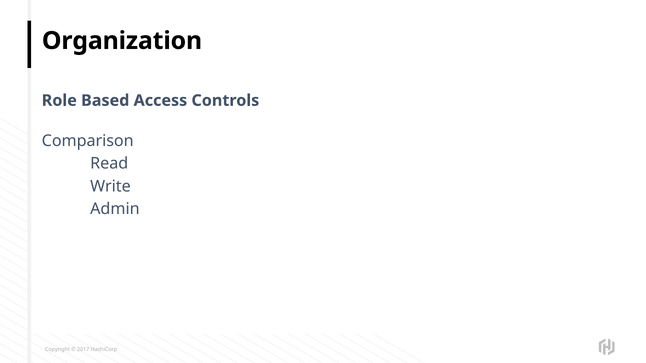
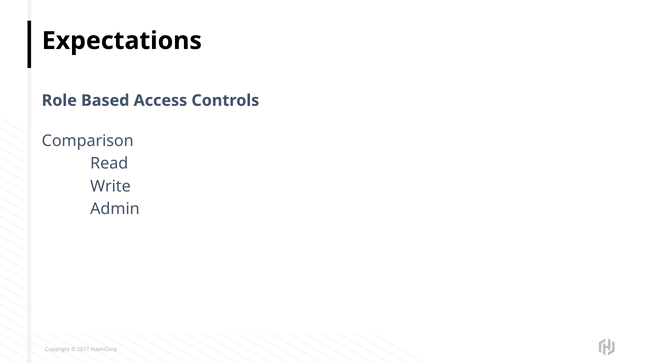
Organization: Organization -> Expectations (122, 41)
